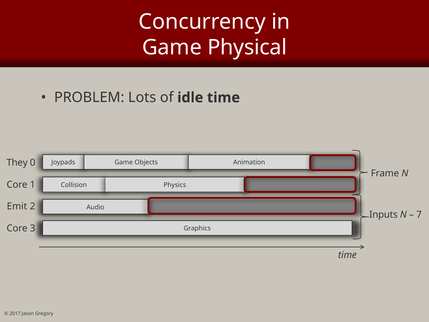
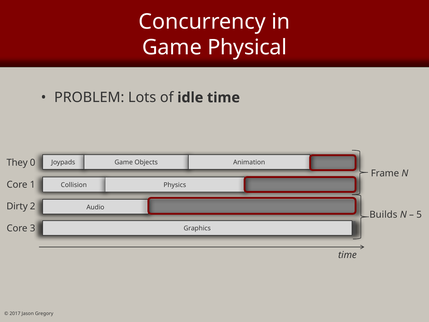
Emit: Emit -> Dirty (17, 206)
Inputs: Inputs -> Builds (383, 215)
7: 7 -> 5 (419, 215)
